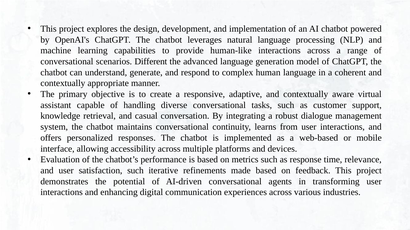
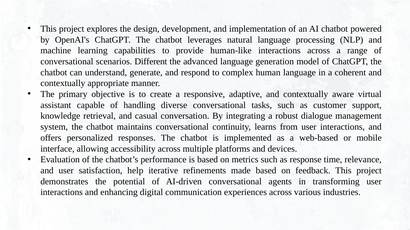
satisfaction such: such -> help (135, 171)
